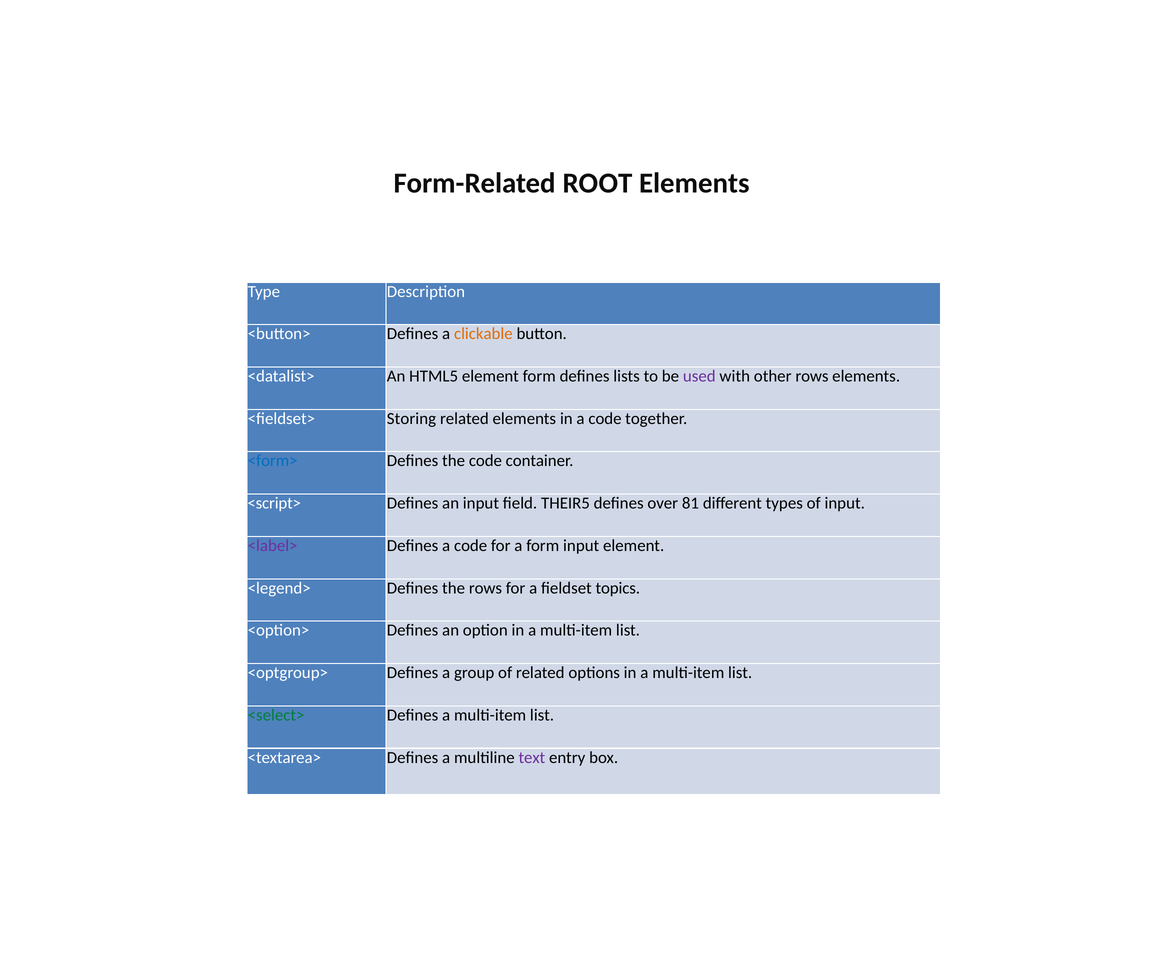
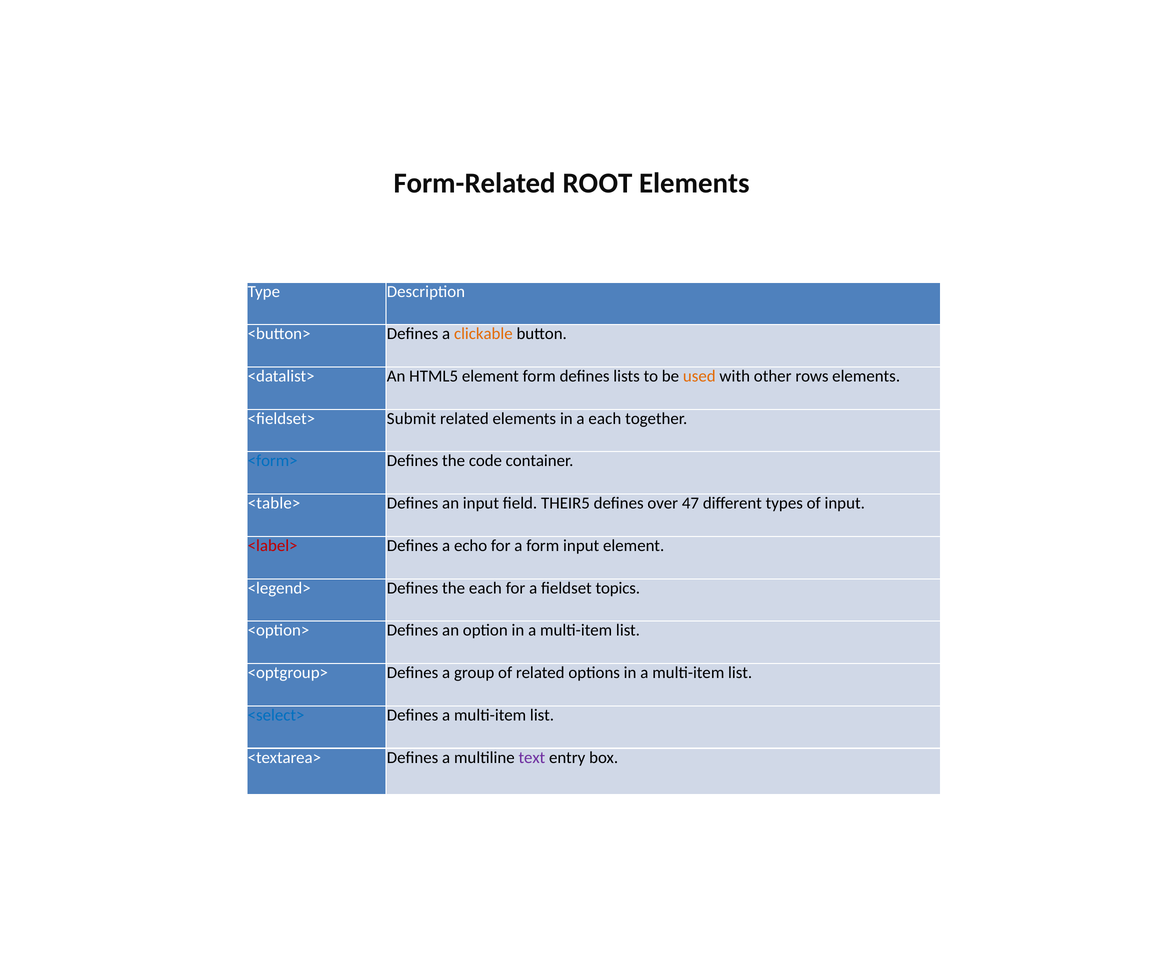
used colour: purple -> orange (699, 376)
Storing: Storing -> Submit (411, 419)
in a code: code -> each (605, 419)
<script>: <script> -> <table> (274, 504)
81: 81 -> 47 (690, 504)
<label> colour: purple -> red (273, 546)
Defines a code: code -> echo (471, 546)
the rows: rows -> each (485, 588)
<select> colour: green -> blue (276, 716)
